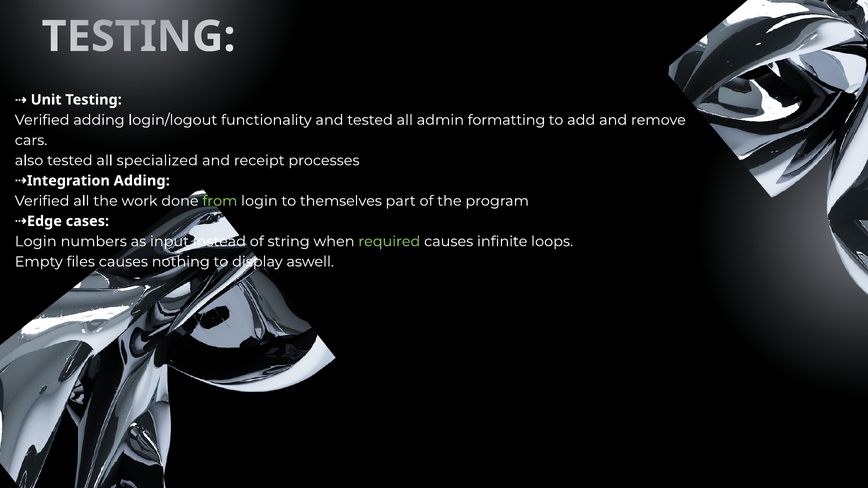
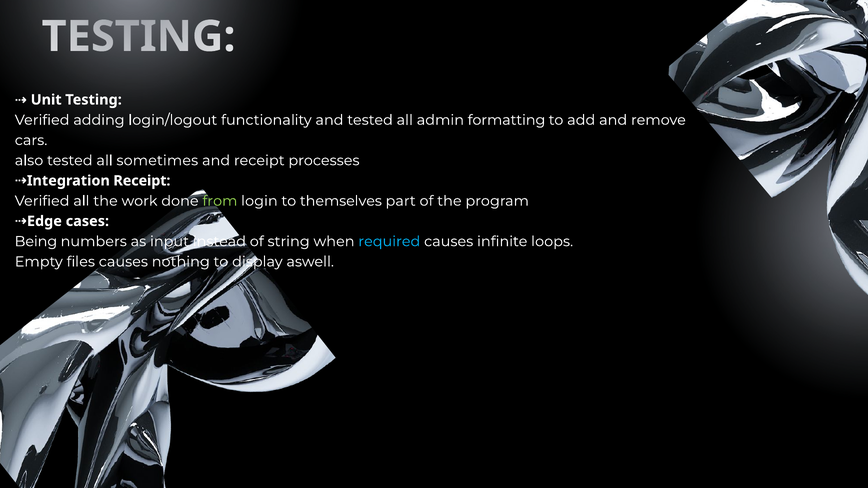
specialized: specialized -> sometimes (157, 161)
Adding: Adding -> Receipt (142, 181)
Login: Login -> Being (36, 242)
required colour: light green -> light blue (389, 242)
